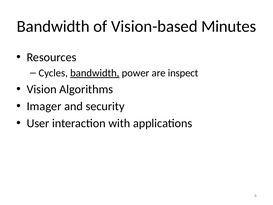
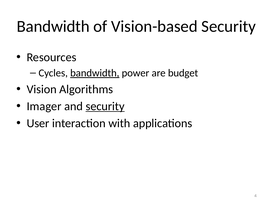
Vision-based Minutes: Minutes -> Security (229, 26)
inspect: inspect -> budget (183, 73)
security underline: none -> present (105, 106)
